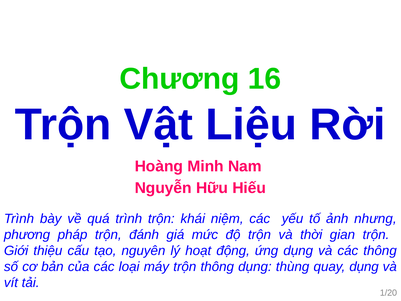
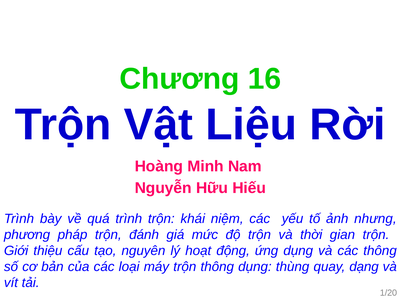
quay dụng: dụng -> dạng (364, 267)
